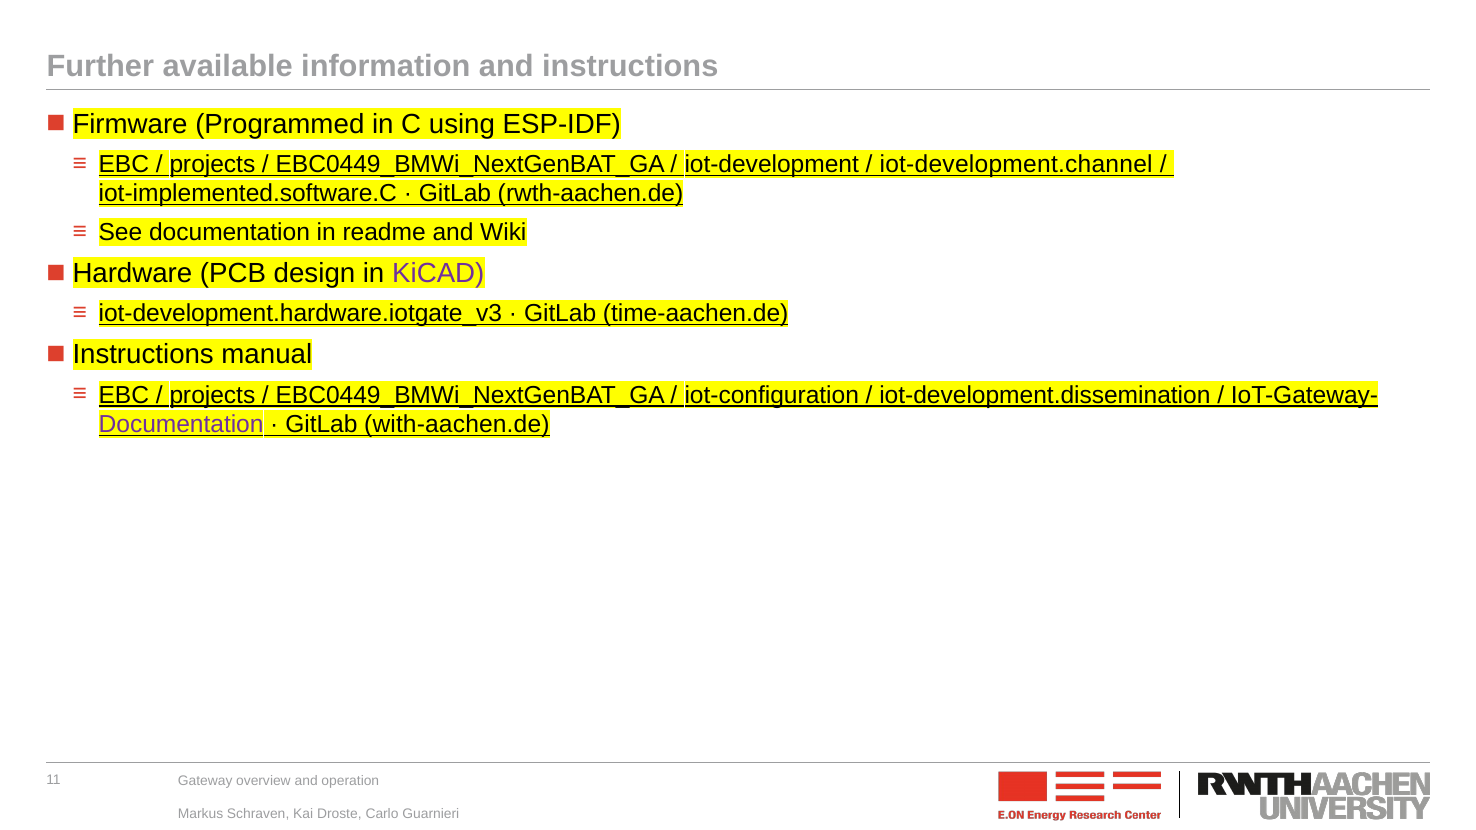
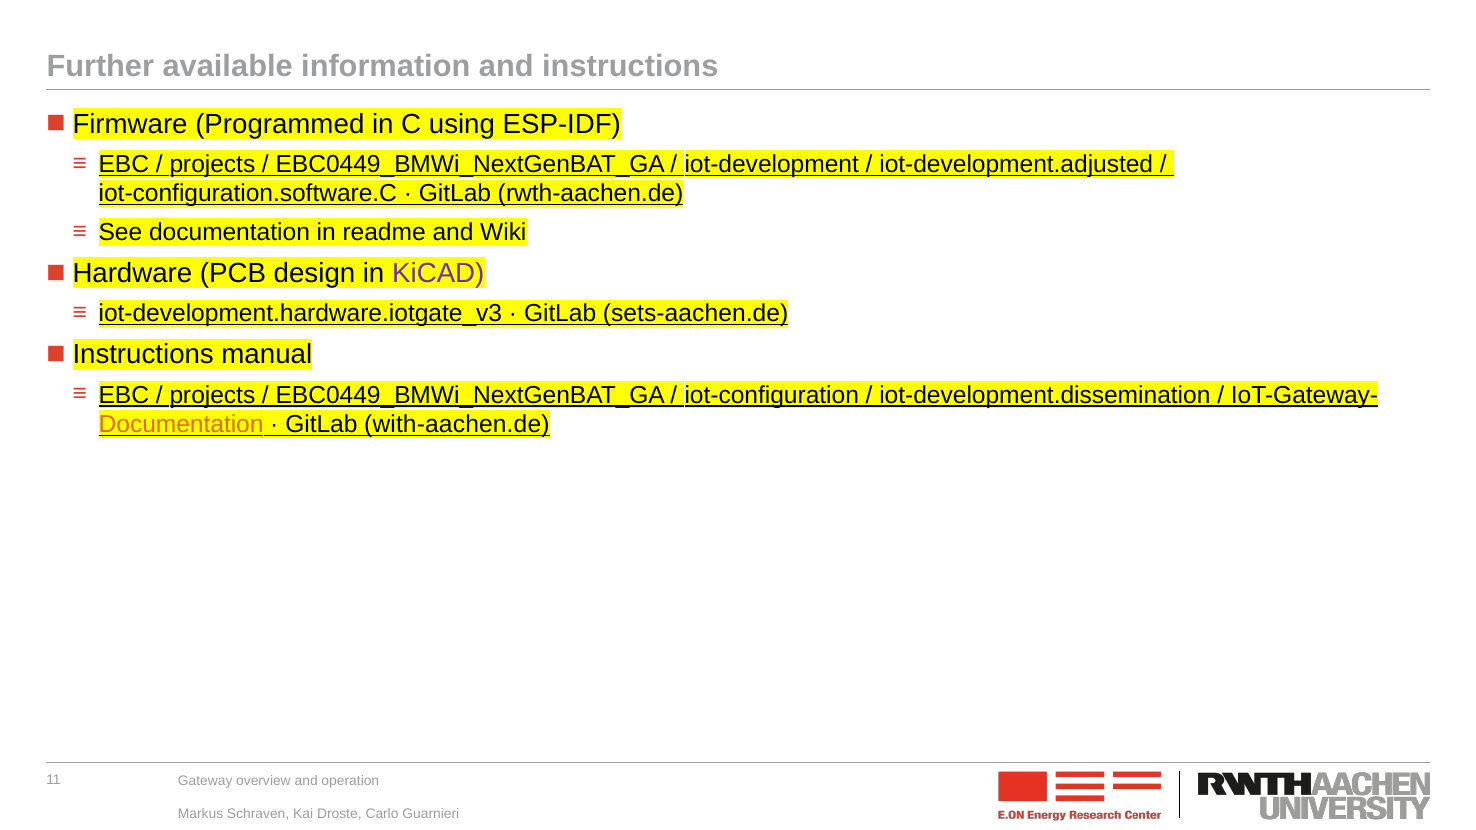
iot-development.channel: iot-development.channel -> iot-development.adjusted (1016, 164)
iot-implemented.software.C: iot-implemented.software.C -> iot-configuration.software.C (248, 194)
time-aachen.de: time-aachen.de -> sets-aachen.de (696, 314)
Documentation colour: purple -> orange (181, 425)
